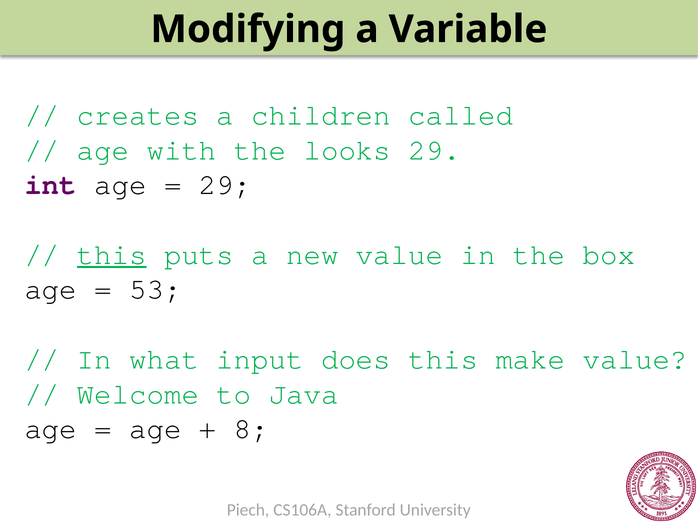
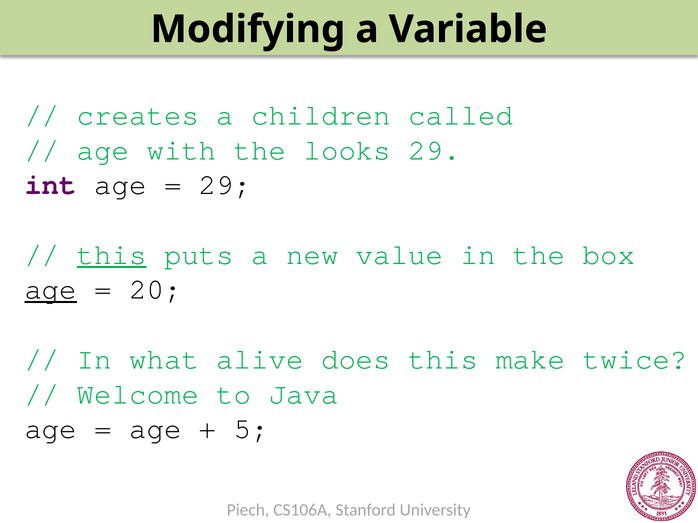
age underline: none -> present (51, 290)
53: 53 -> 20 (155, 290)
input: input -> alive (260, 359)
make value: value -> twice (635, 359)
8: 8 -> 5 (251, 429)
